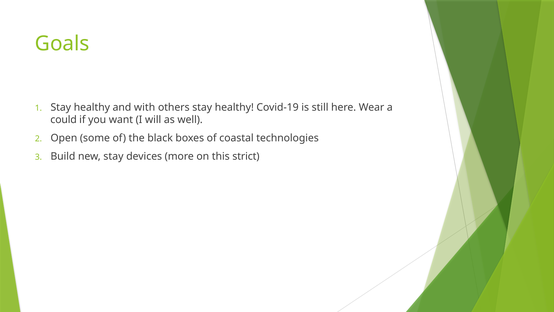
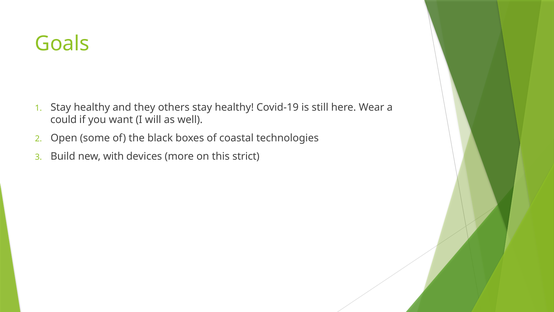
with: with -> they (145, 107)
new stay: stay -> with (114, 156)
